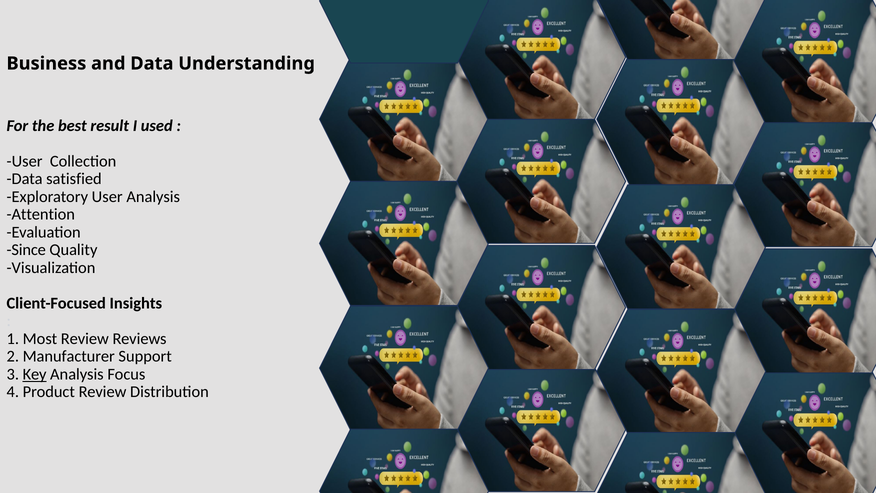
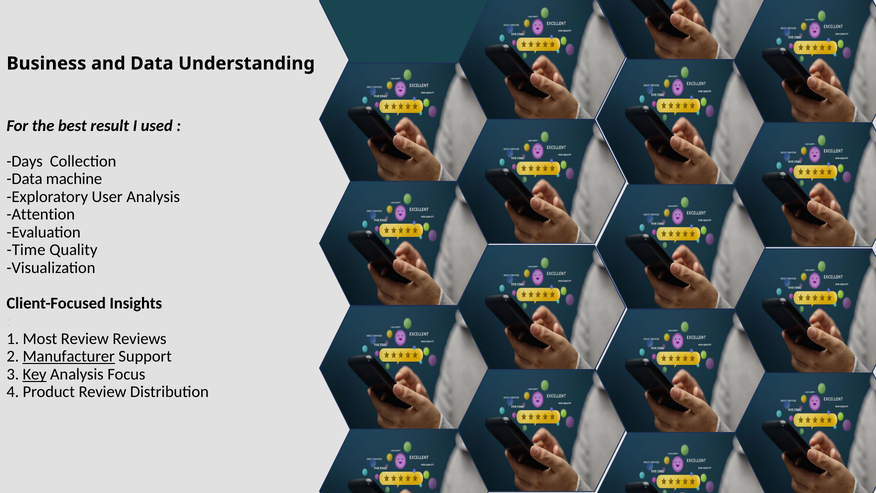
User: User -> Days (25, 161)
satisfied: satisfied -> machine (74, 179)
Since: Since -> Time (26, 250)
Manufacturer underline: none -> present (69, 356)
